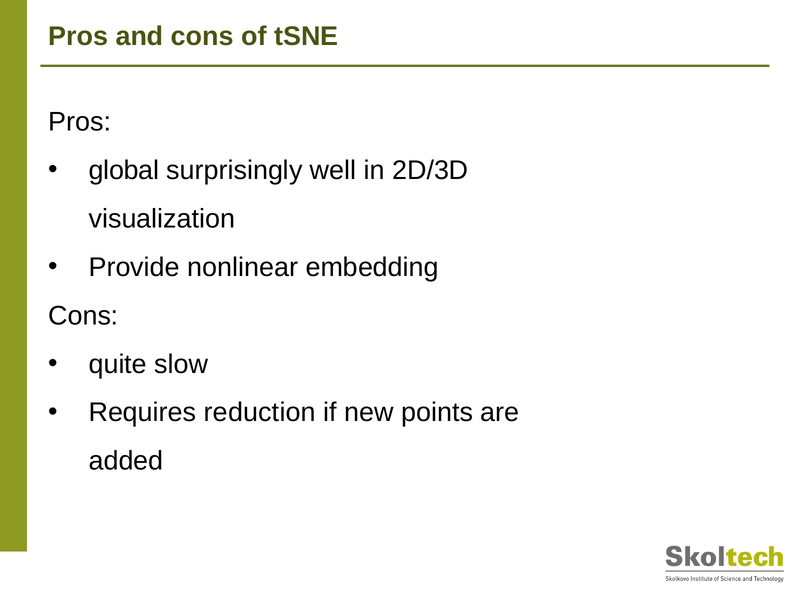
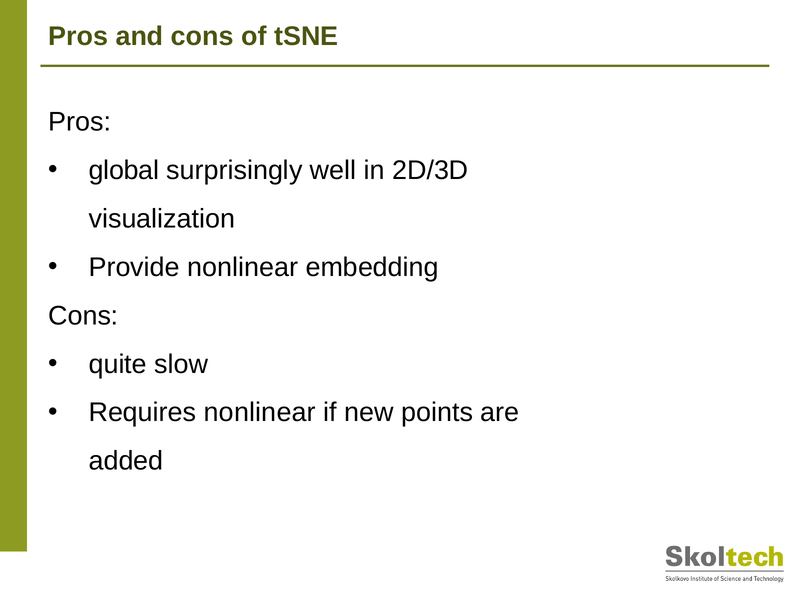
Requires reduction: reduction -> nonlinear (260, 413)
